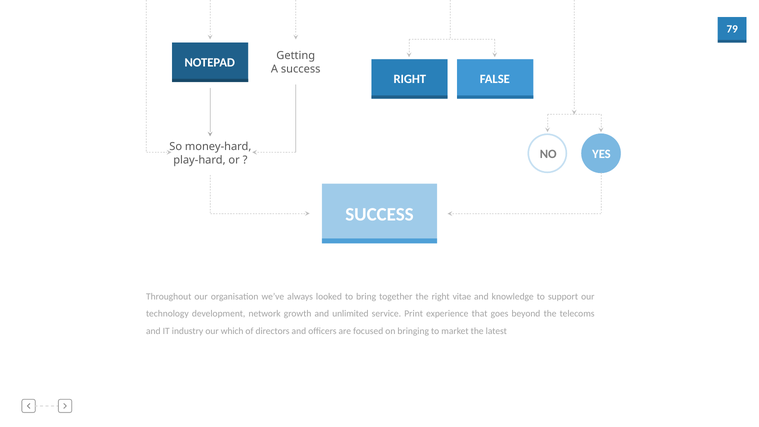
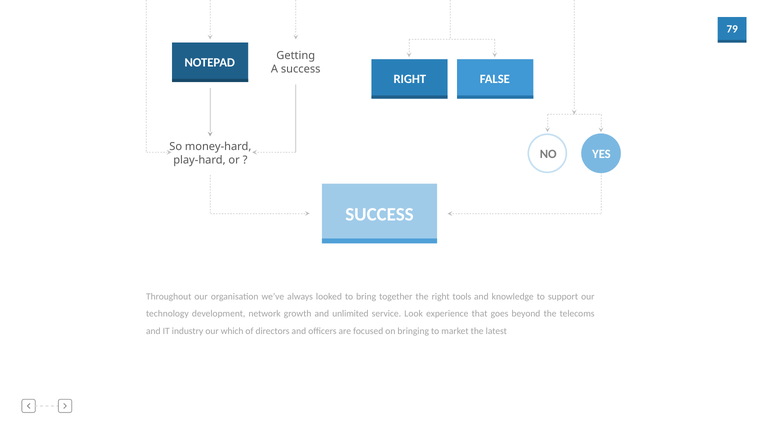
vitae: vitae -> tools (462, 297)
Print: Print -> Look (414, 314)
